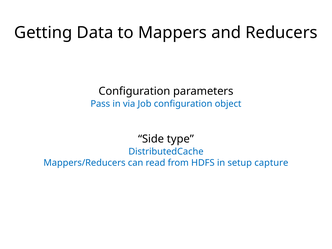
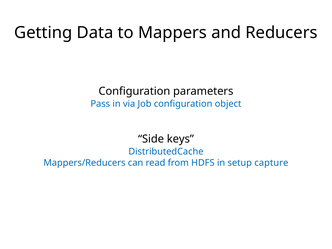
type: type -> keys (180, 139)
